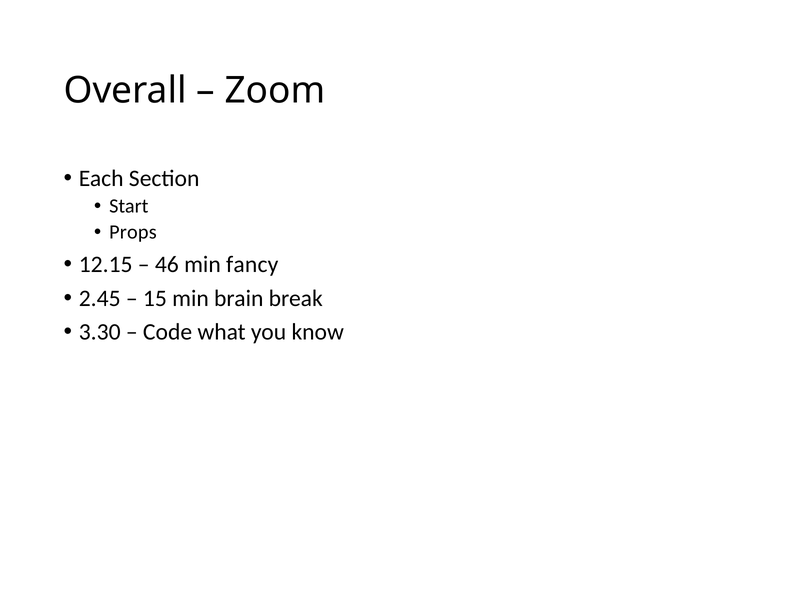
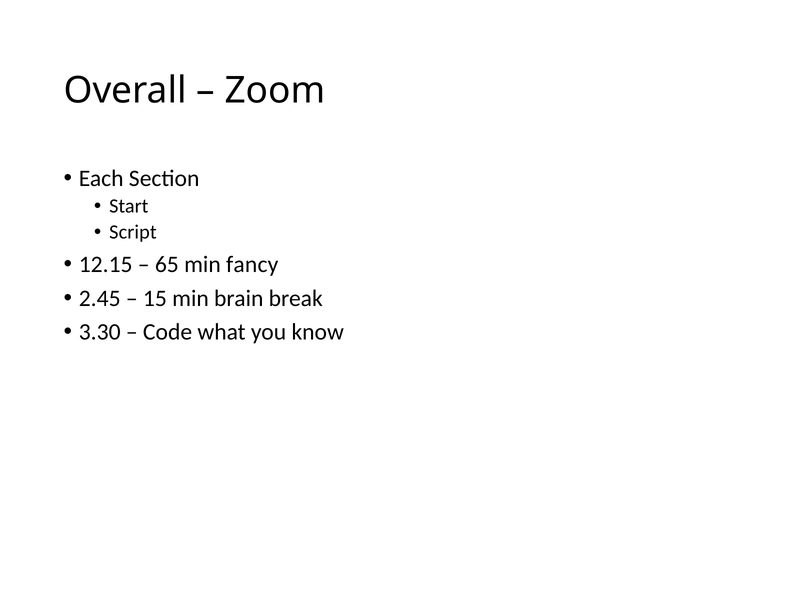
Props: Props -> Script (133, 232)
46: 46 -> 65 (167, 264)
